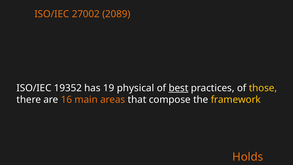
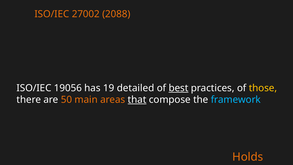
2089: 2089 -> 2088 (116, 14)
19352: 19352 -> 19056 (68, 88)
physical: physical -> detailed (136, 88)
16: 16 -> 50 (66, 100)
that underline: none -> present (137, 100)
framework colour: yellow -> light blue (236, 100)
